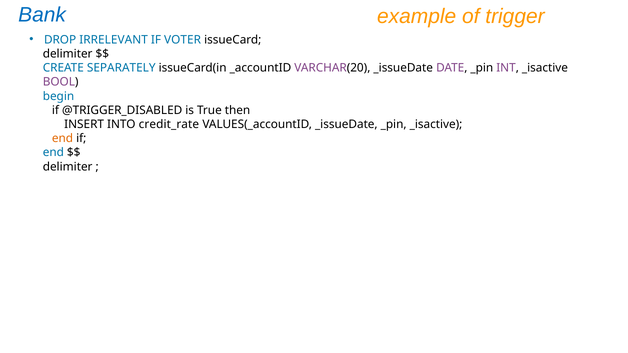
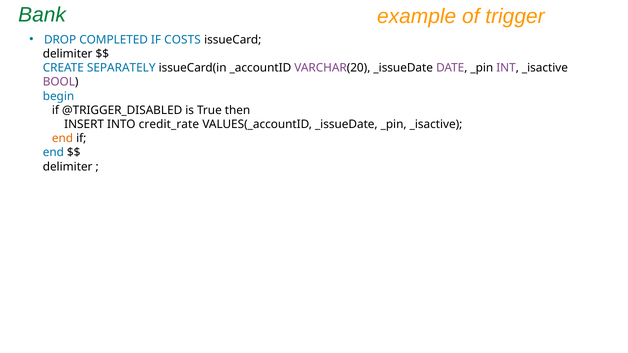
Bank colour: blue -> green (42, 15)
IRRELEVANT: IRRELEVANT -> COMPLETED (114, 40)
VOTER: VOTER -> COSTS (183, 40)
